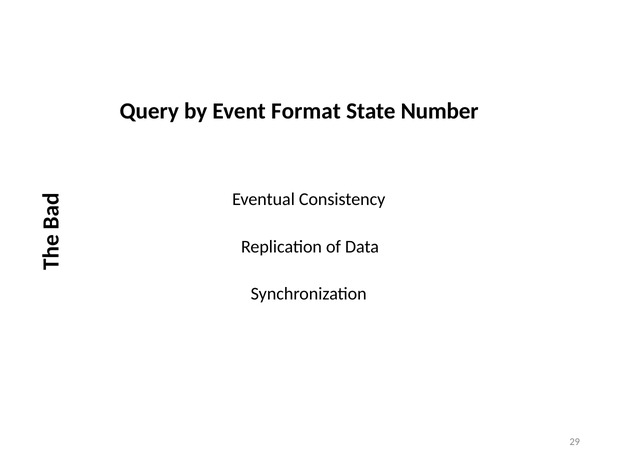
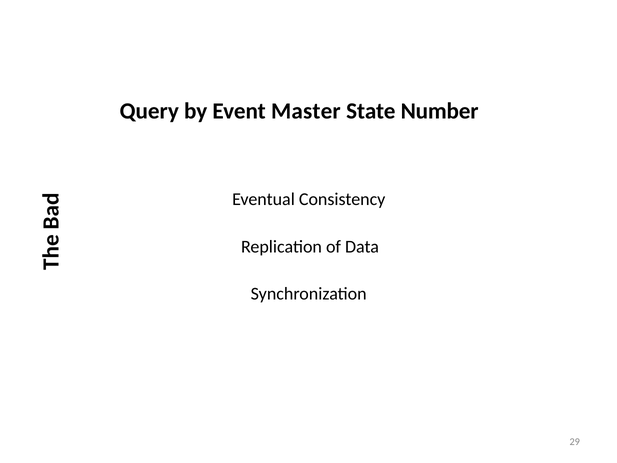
Format: Format -> Master (306, 111)
